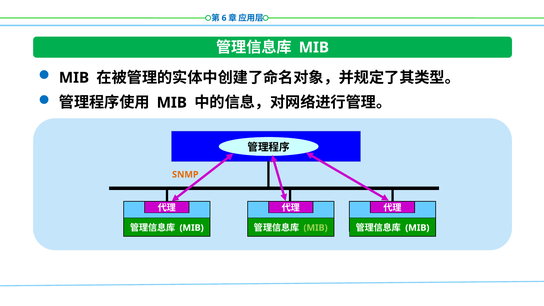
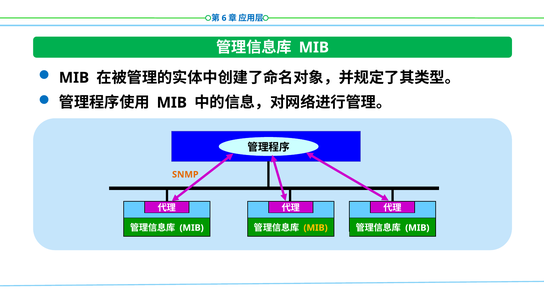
MIB colour: light green -> yellow (316, 228)
